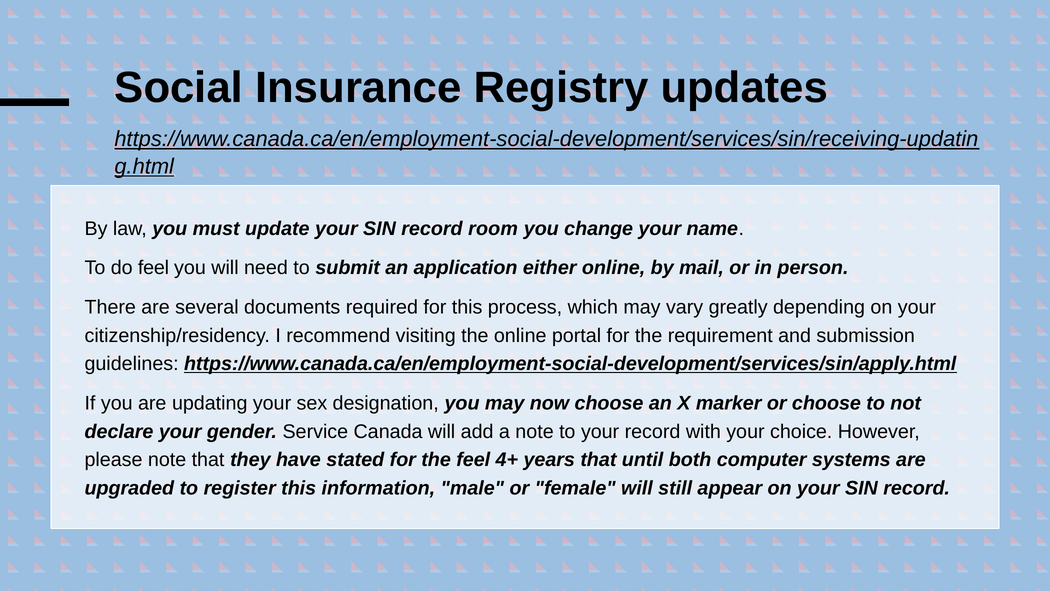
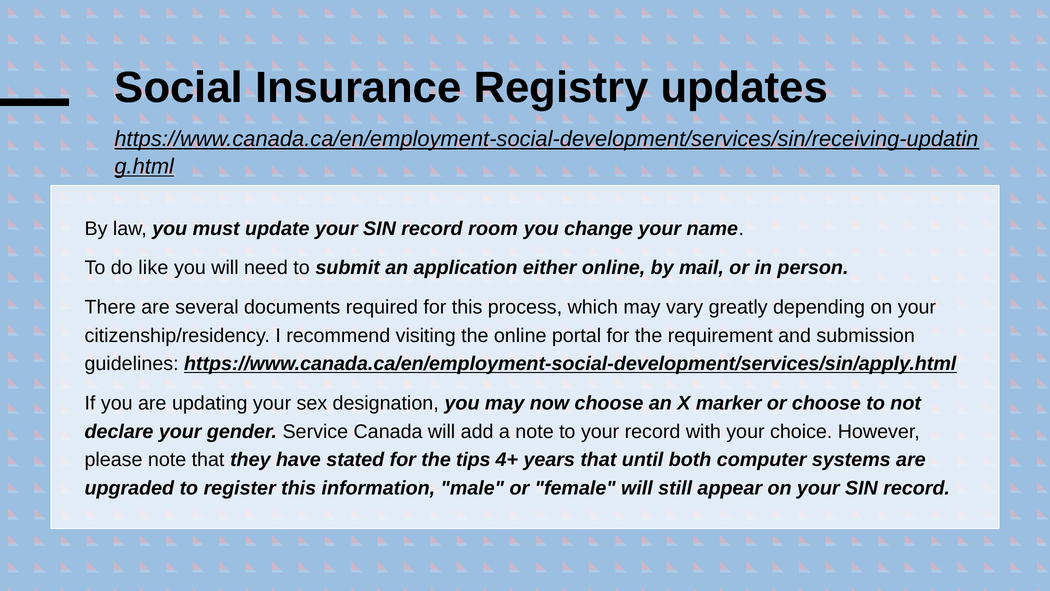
do feel: feel -> like (153, 268)
the feel: feel -> tips (473, 460)
